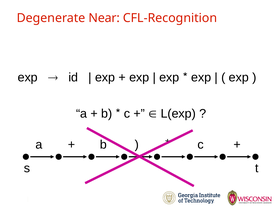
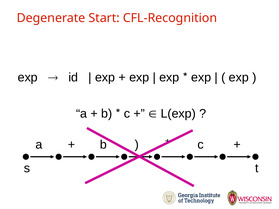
Near: Near -> Start (104, 18)
